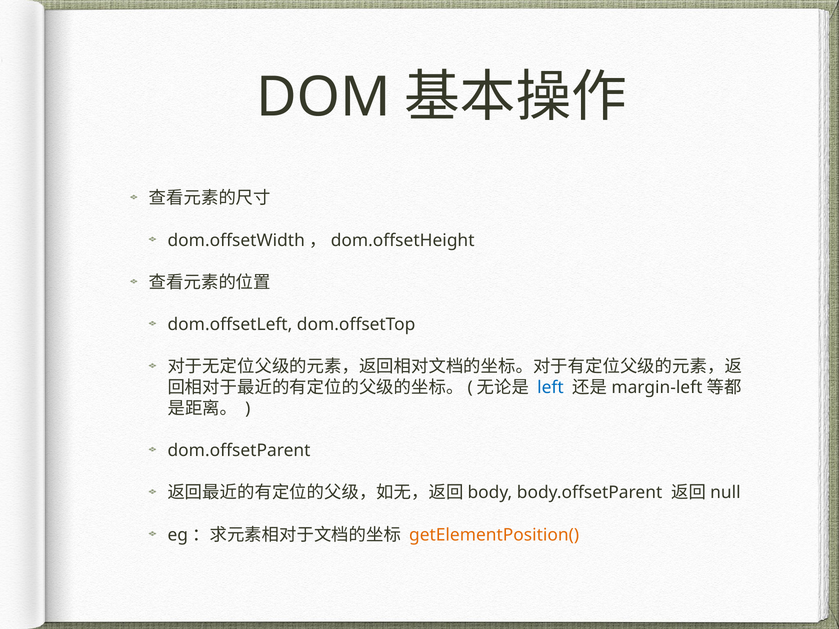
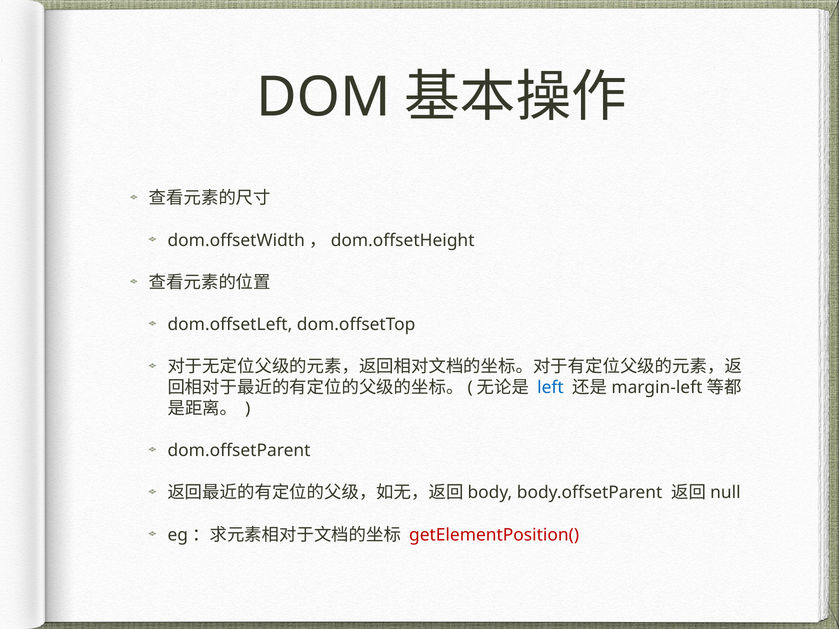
getElementPosition( colour: orange -> red (494, 535)
